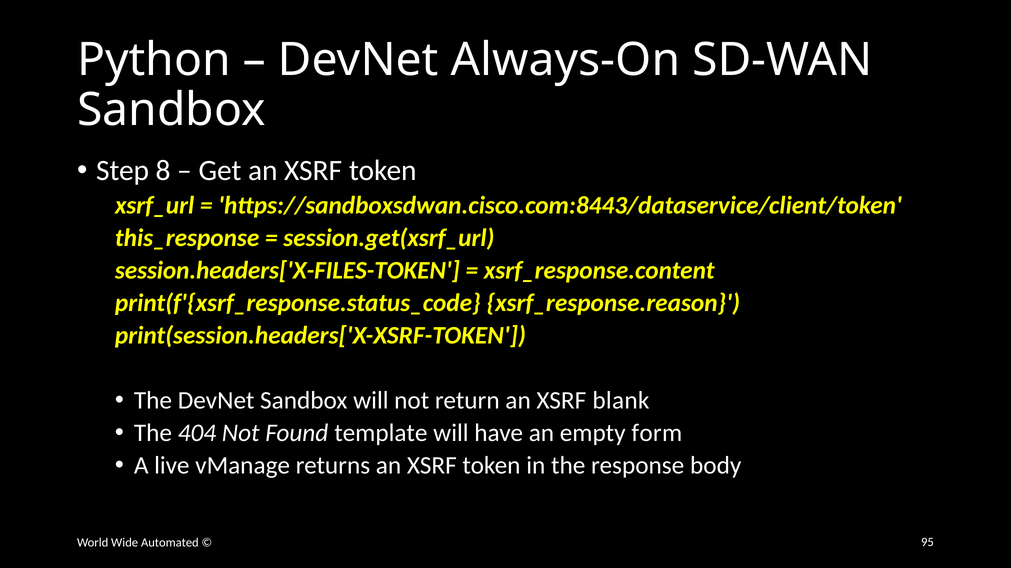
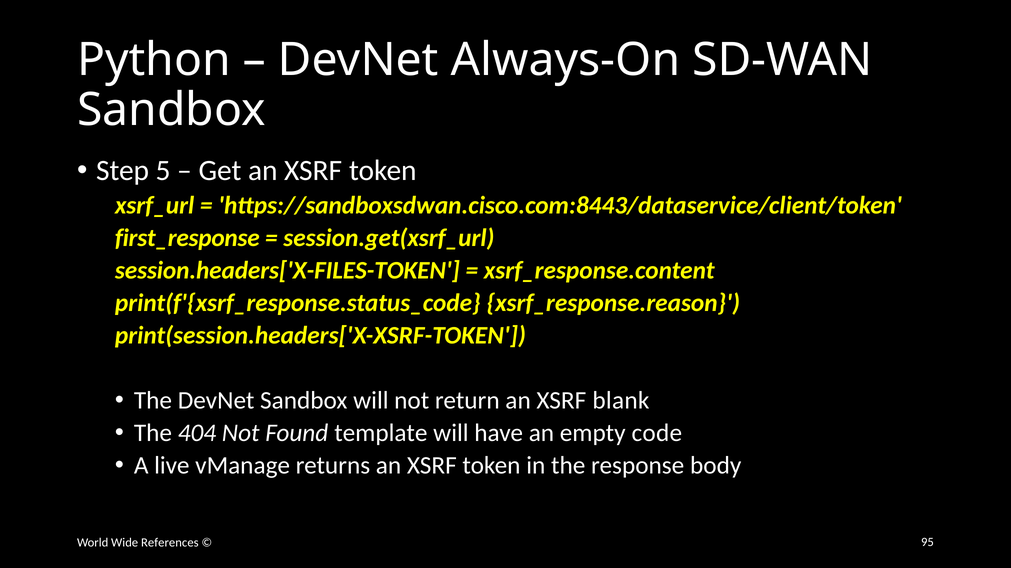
8: 8 -> 5 (163, 171)
this_response: this_response -> first_response (187, 238)
form: form -> code (657, 433)
Automated: Automated -> References (170, 543)
